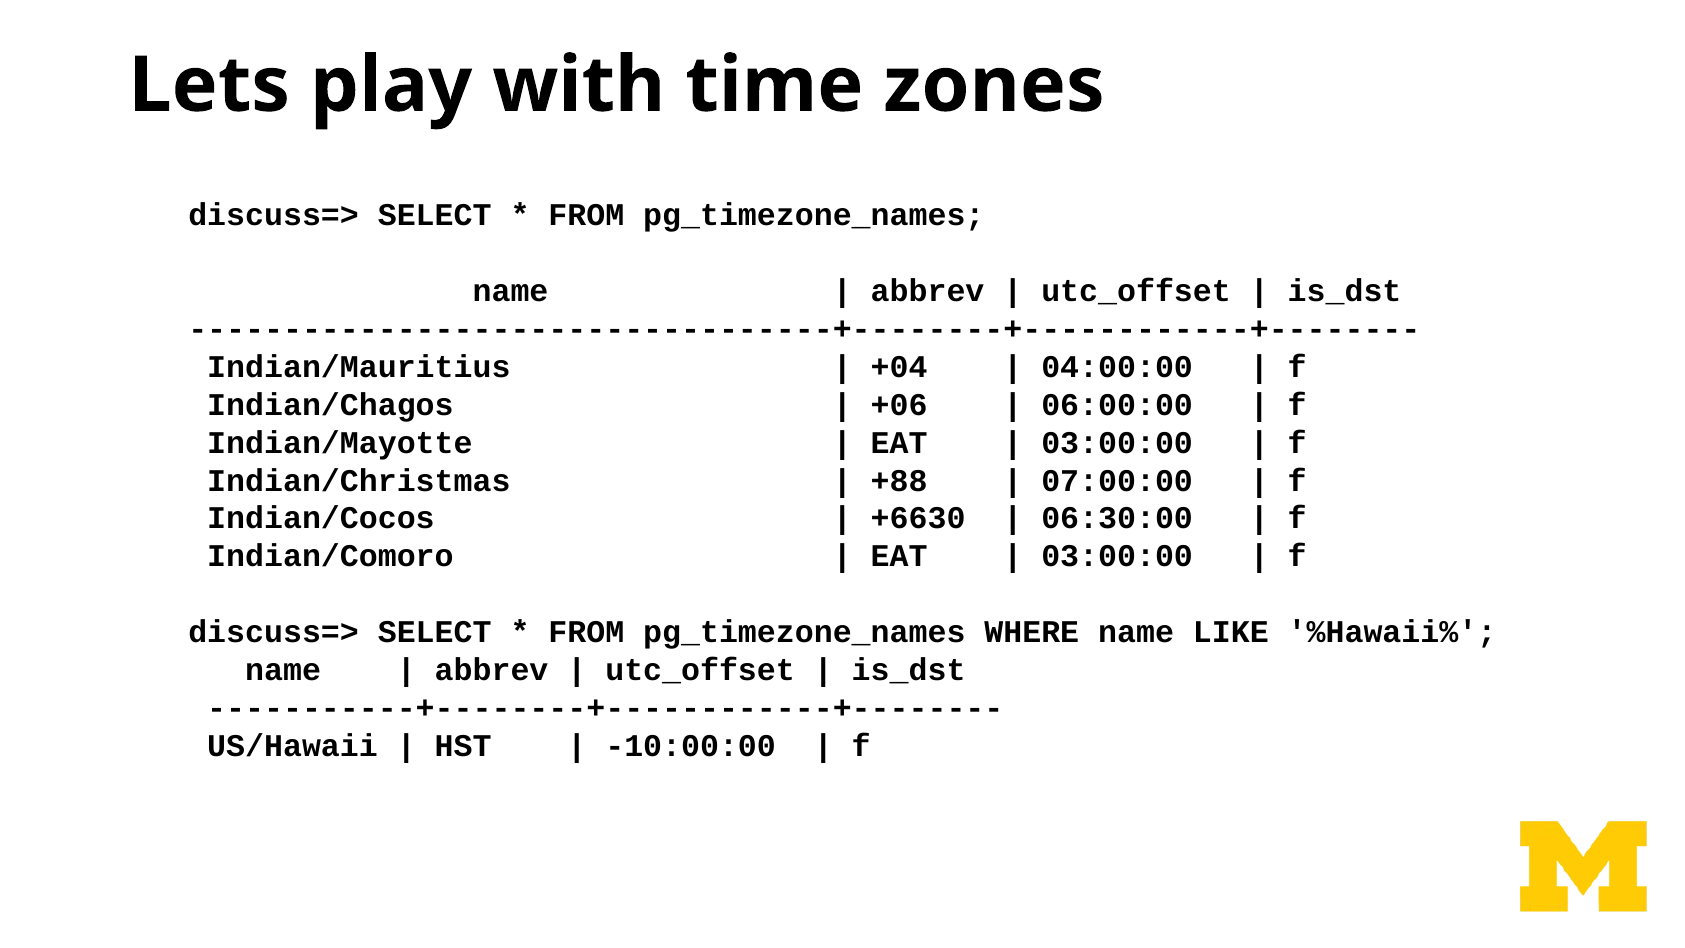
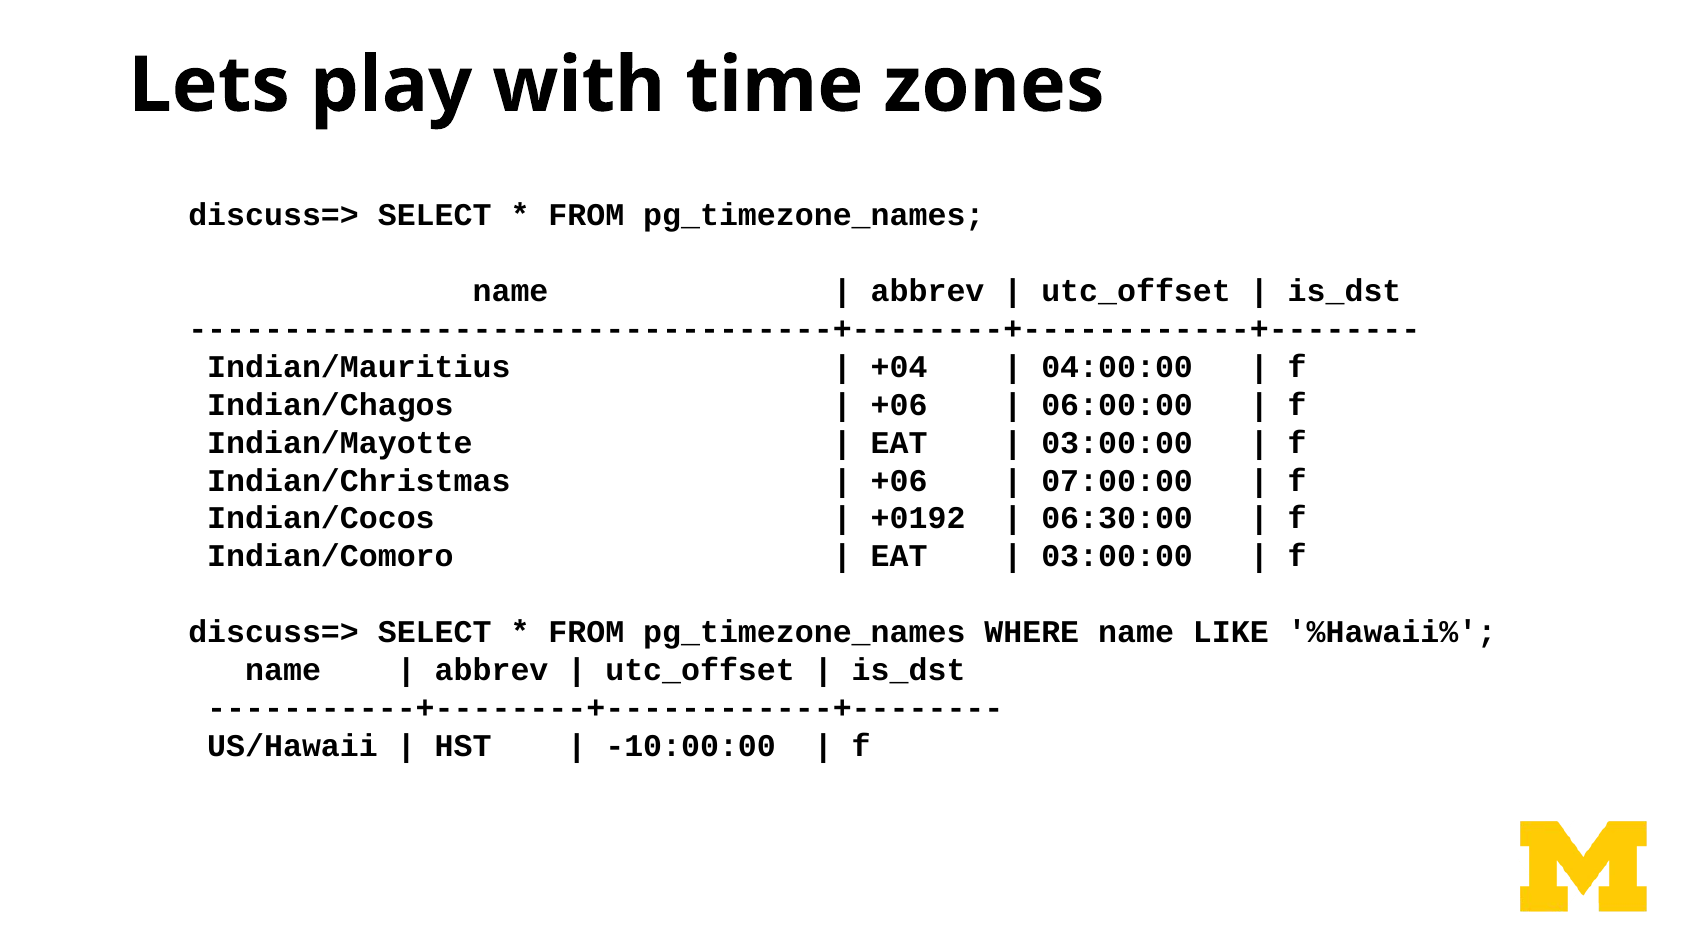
+88: +88 -> +06 (899, 481)
+6630: +6630 -> +0192 (918, 518)
